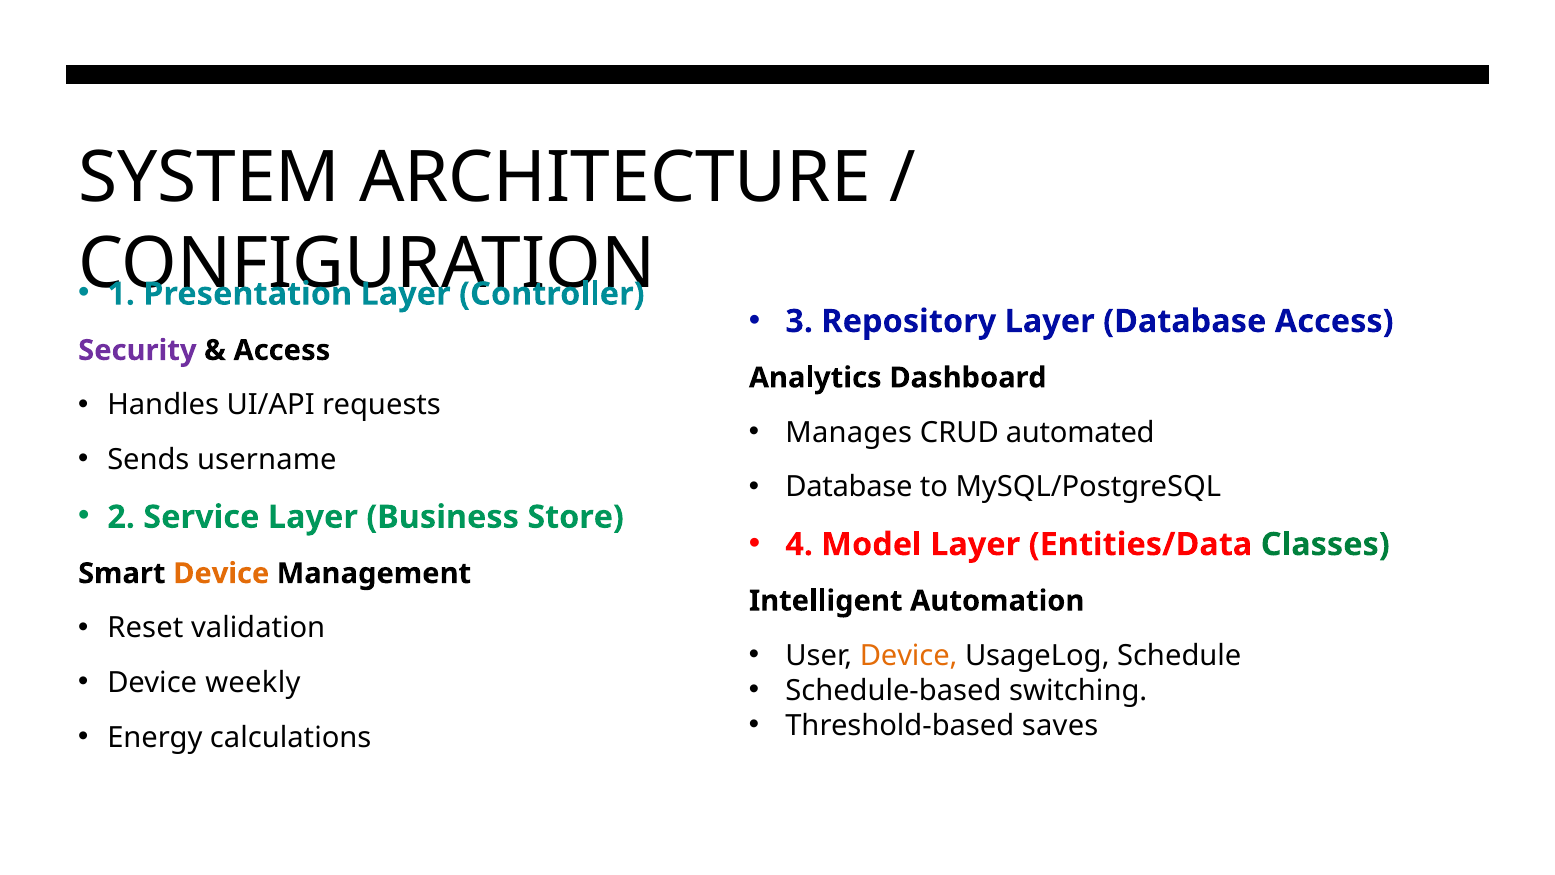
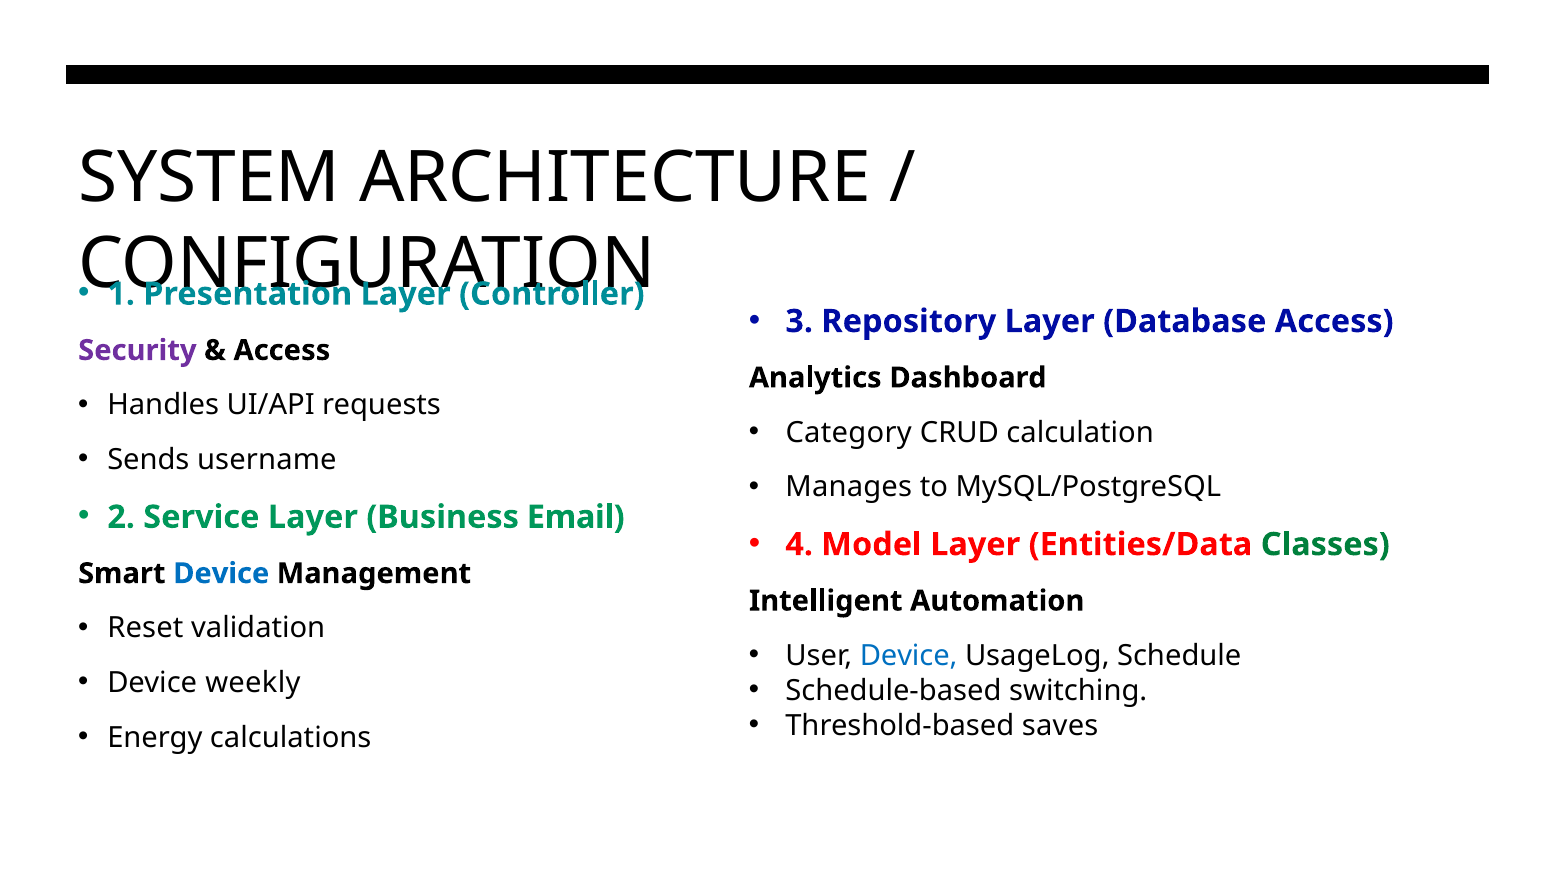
Manages: Manages -> Category (849, 432)
automated: automated -> calculation (1080, 432)
Database: Database -> Manages (849, 487)
Store: Store -> Email (576, 517)
Device colour: orange -> blue (221, 573)
Device colour: orange -> blue (909, 655)
